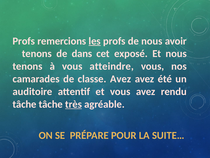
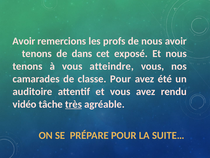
Profs: Profs -> Avoir (24, 41)
les underline: present -> none (95, 41)
classe Avez: Avez -> Pour (121, 79)
tâche: tâche -> vidéo (25, 104)
